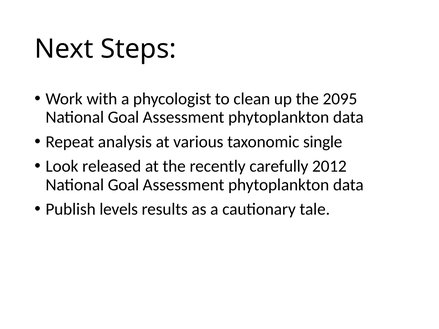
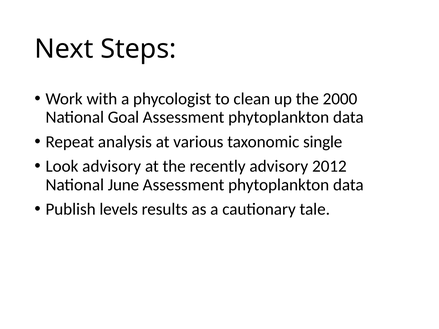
2095: 2095 -> 2000 (340, 99)
Look released: released -> advisory (112, 166)
recently carefully: carefully -> advisory (279, 166)
Goal: Goal -> June (123, 185)
